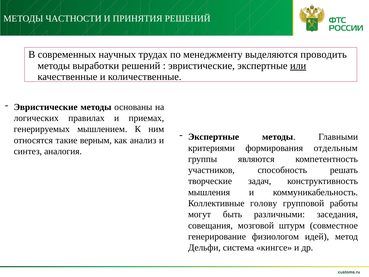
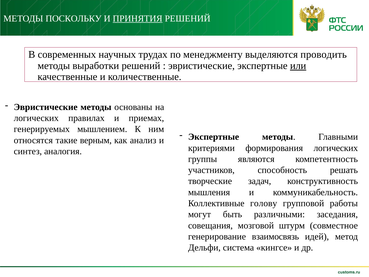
ЧАСТНОСТИ: ЧАСТНОСТИ -> ПОСКОЛЬКУ (74, 19)
ПРИНЯТИЯ underline: none -> present (138, 19)
формирования отдельным: отдельным -> логических (336, 148)
физиологом: физиологом -> взаимосвязь (275, 236)
